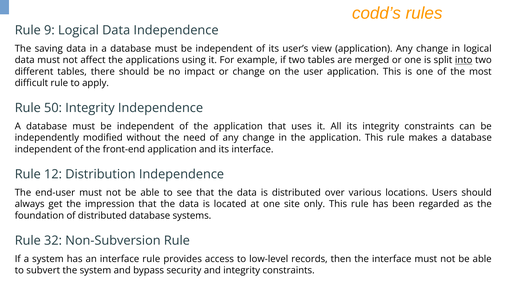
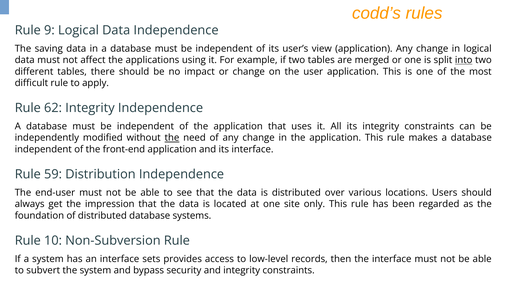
50: 50 -> 62 (53, 108)
the underline: none -> present (172, 138)
12: 12 -> 59 (53, 174)
32: 32 -> 10 (53, 241)
an interface rule: rule -> sets (151, 259)
